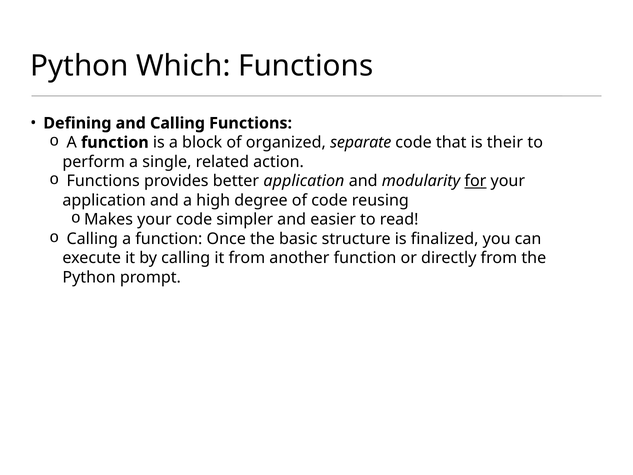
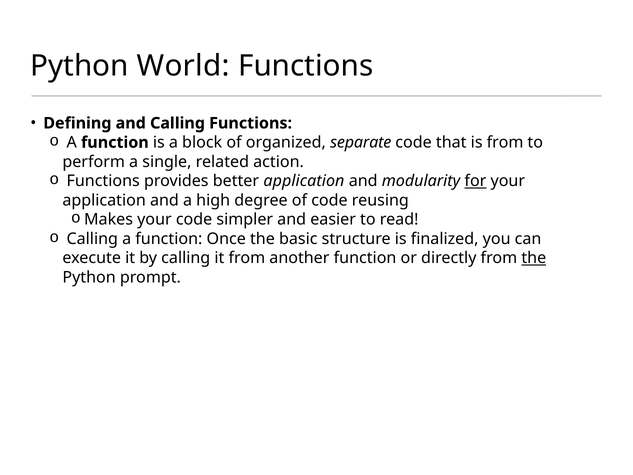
Which: Which -> World (183, 66)
is their: their -> from (505, 142)
the underline: none -> present (534, 258)
